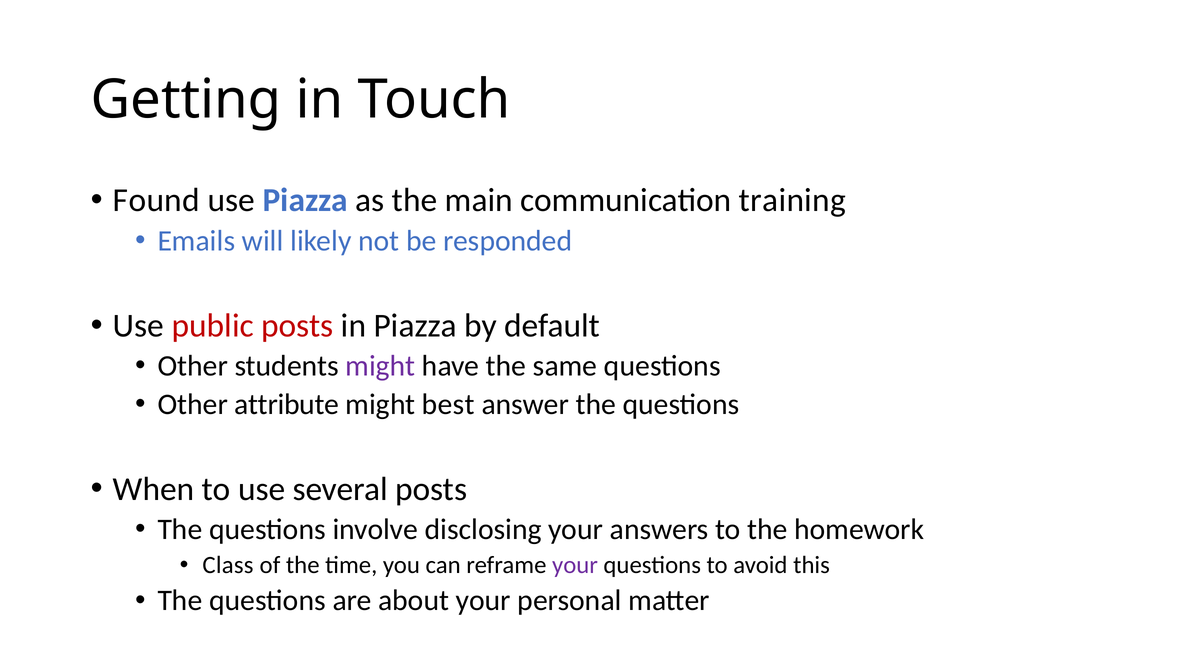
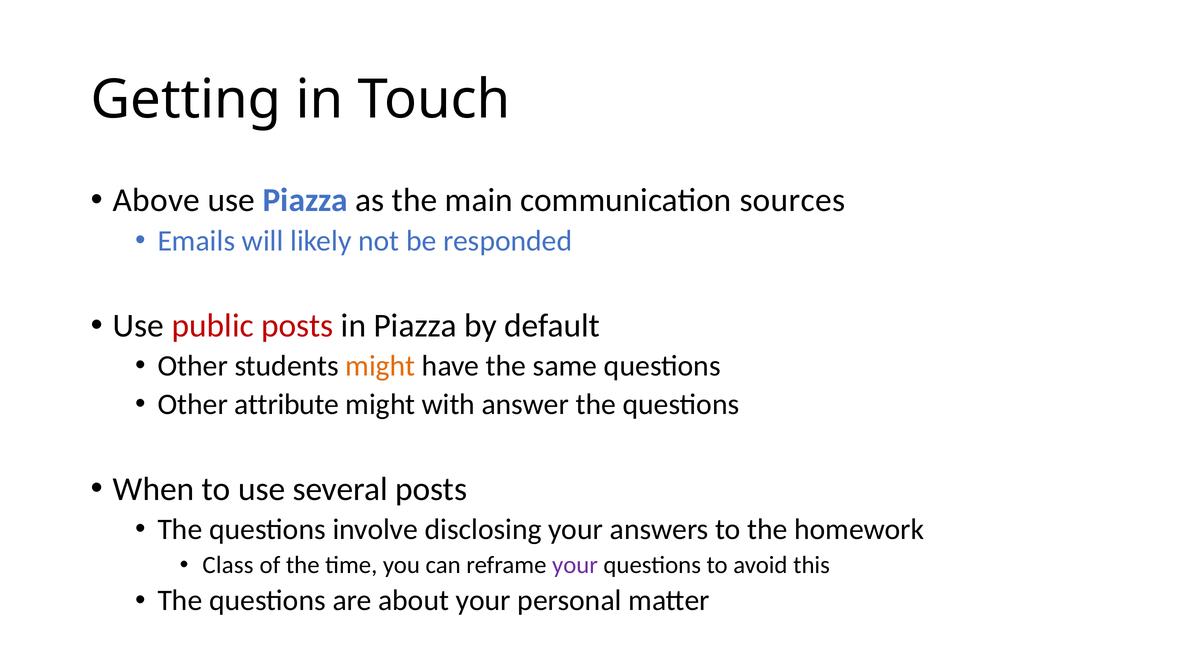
Found: Found -> Above (156, 200)
training: training -> sources (792, 200)
might colour: purple -> orange (380, 366)
best: best -> with (448, 404)
